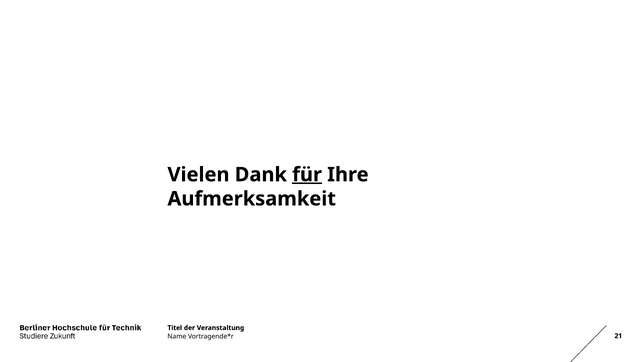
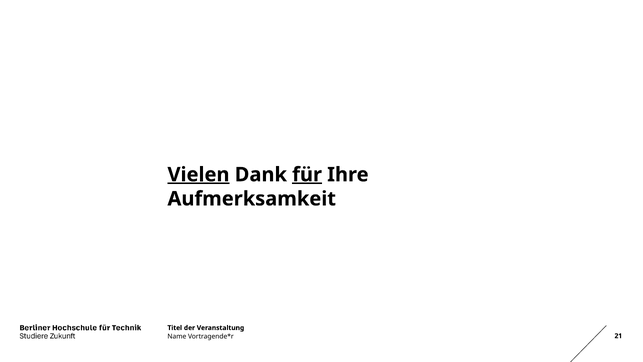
Vielen underline: none -> present (199, 175)
